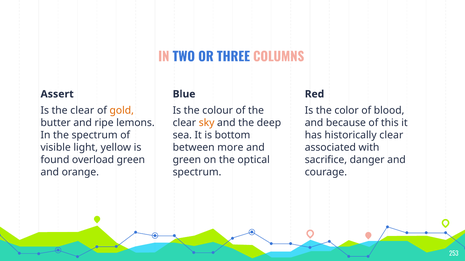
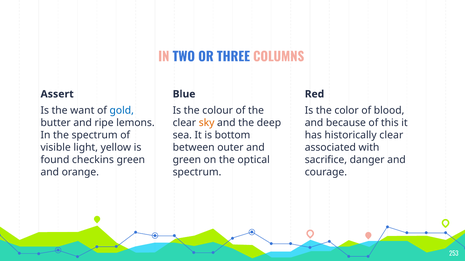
Is the clear: clear -> want (82, 111)
gold colour: orange -> blue (122, 111)
more: more -> outer (230, 148)
overload: overload -> checkins (93, 160)
